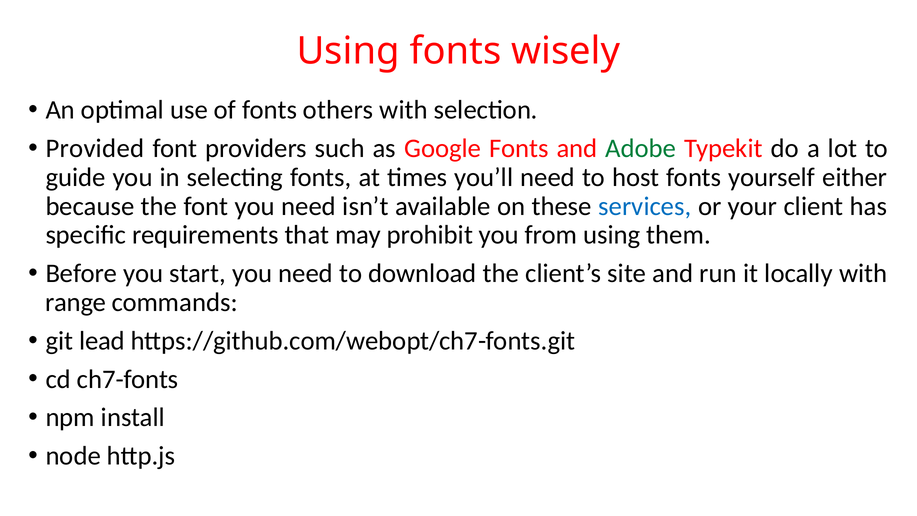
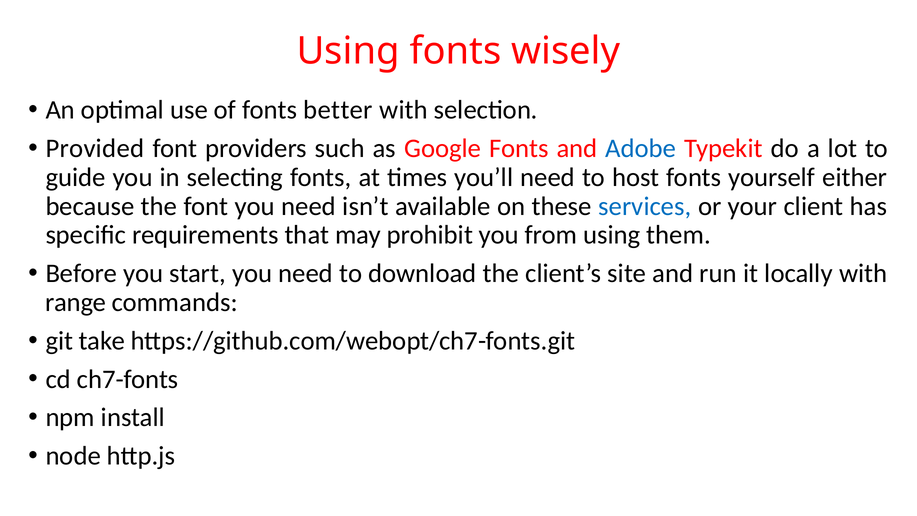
others: others -> better (338, 110)
Adobe colour: green -> blue (641, 149)
lead: lead -> take (102, 341)
